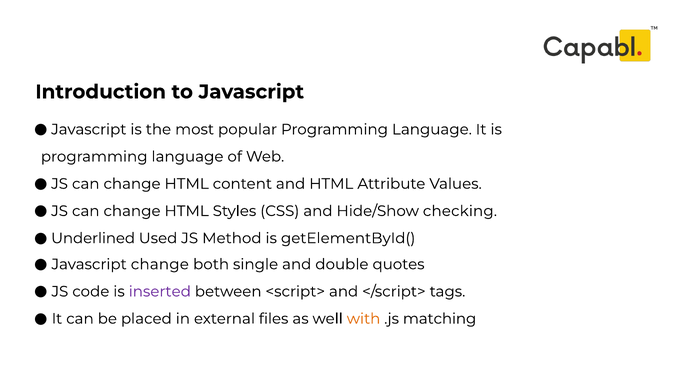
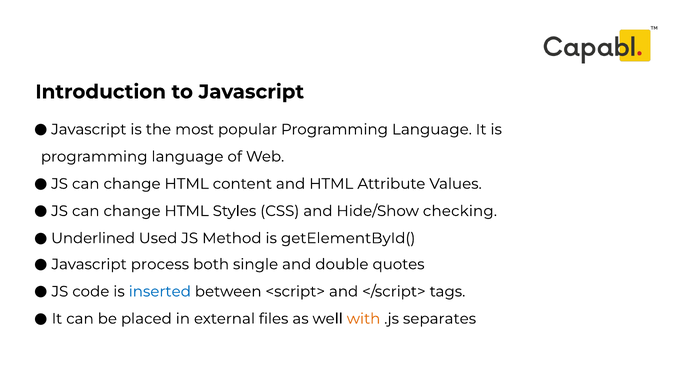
Javascript change: change -> process (160, 264)
inserted colour: purple -> blue (160, 292)
matching: matching -> separates (440, 319)
